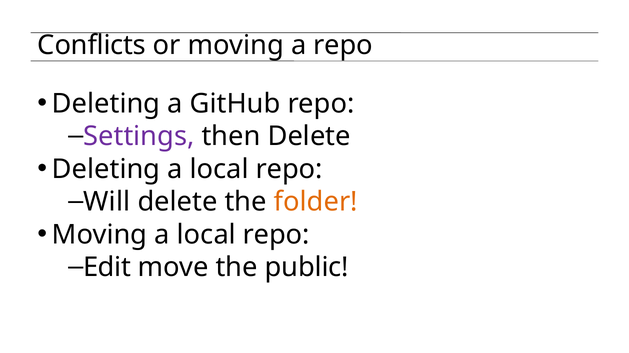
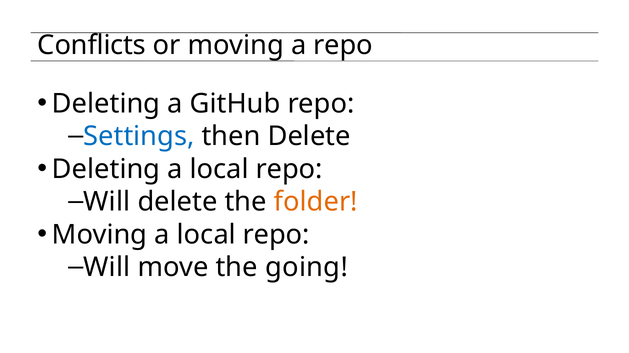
Settings colour: purple -> blue (139, 136)
Edit: Edit -> Will (107, 268)
public: public -> going (307, 268)
